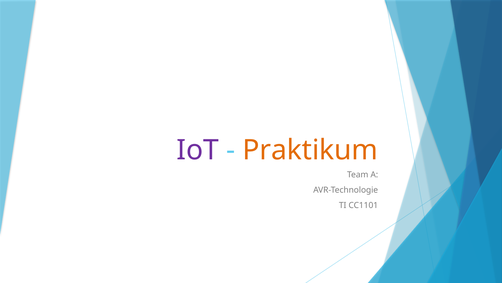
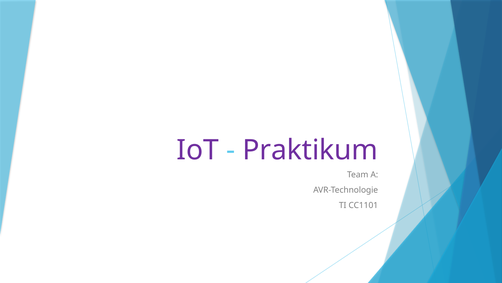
Praktikum colour: orange -> purple (310, 150)
